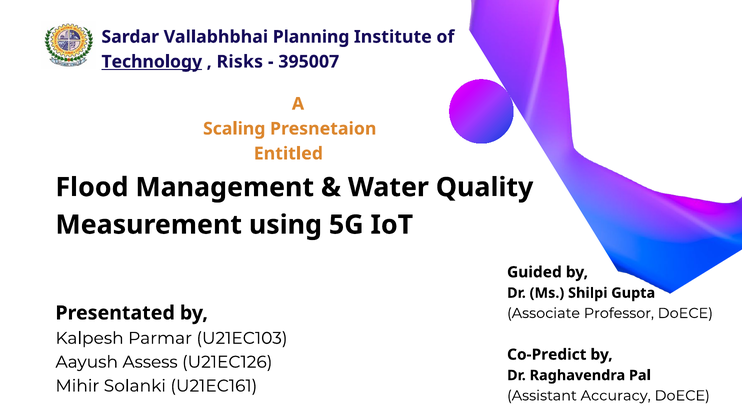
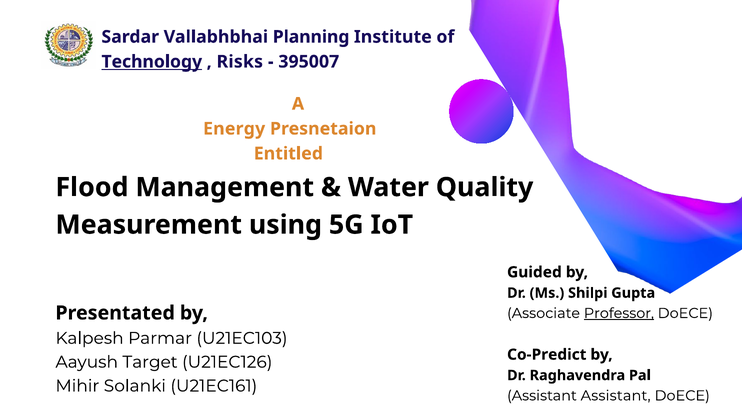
Scaling: Scaling -> Energy (234, 129)
Professor underline: none -> present (619, 314)
Assess: Assess -> Target (150, 362)
Assistant Accuracy: Accuracy -> Assistant (616, 396)
